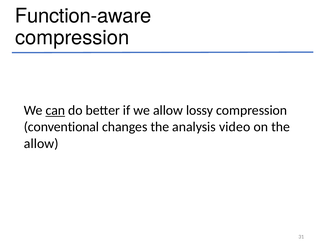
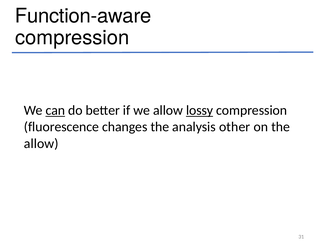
lossy underline: none -> present (200, 110)
conventional: conventional -> fluorescence (61, 127)
video: video -> other (235, 127)
